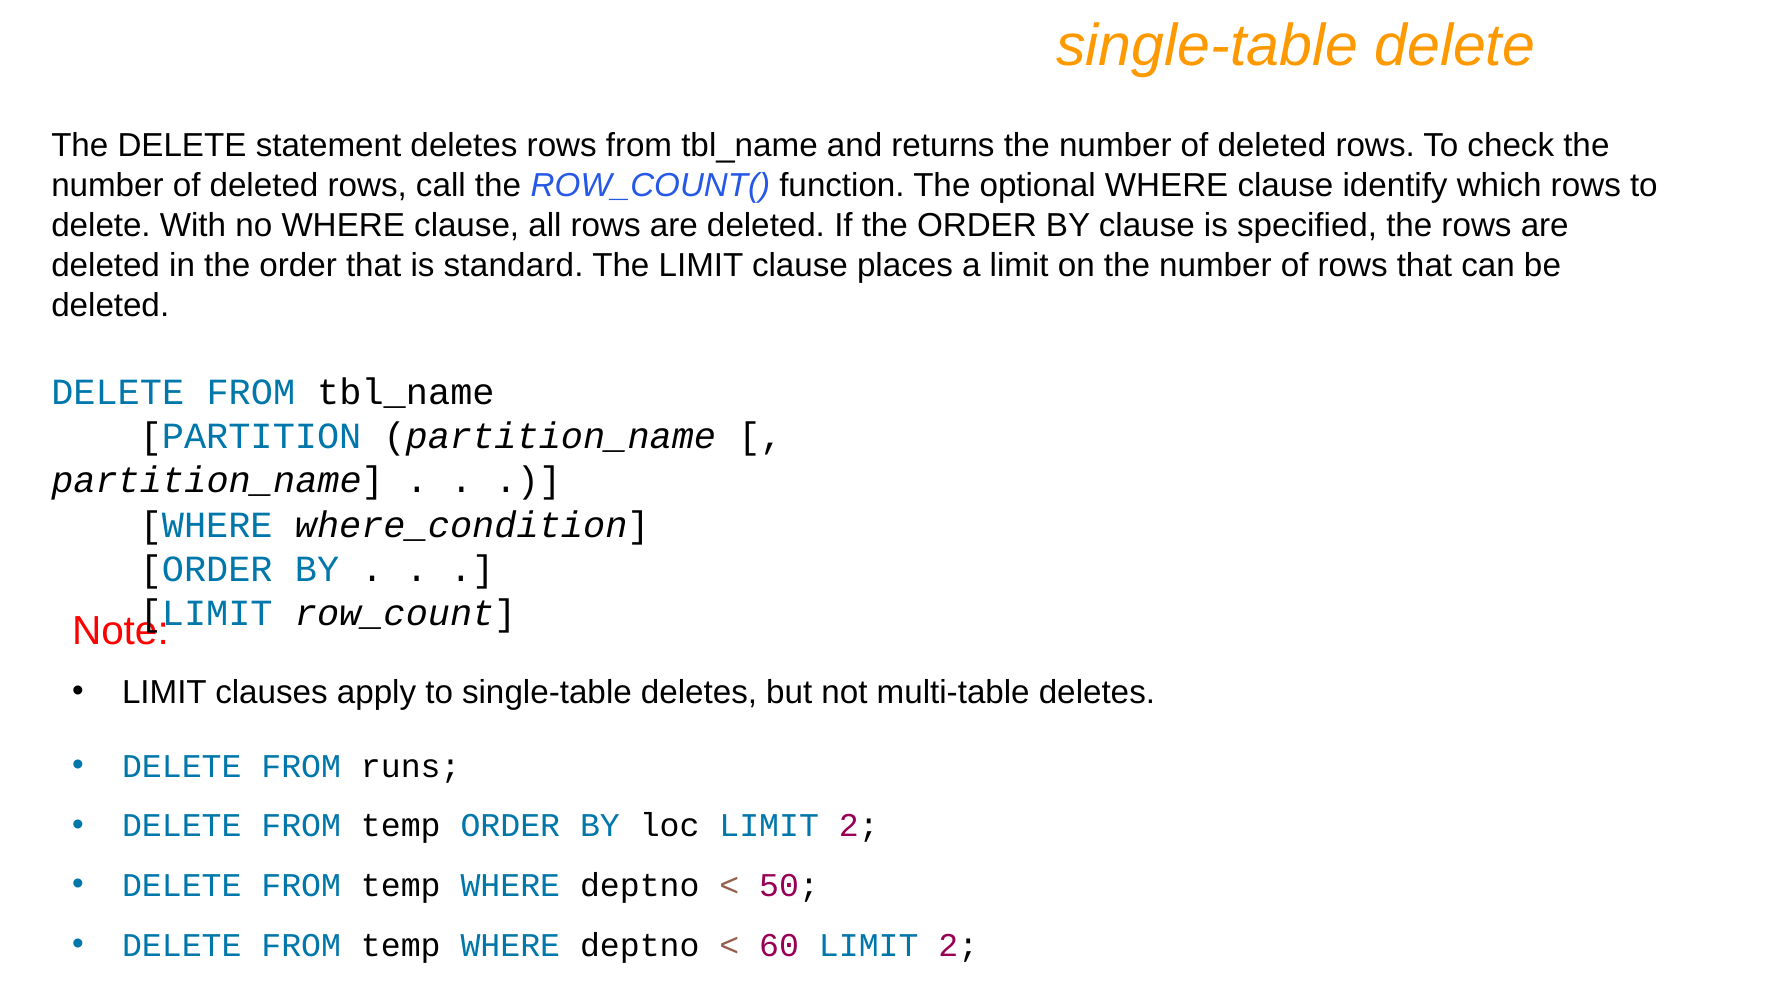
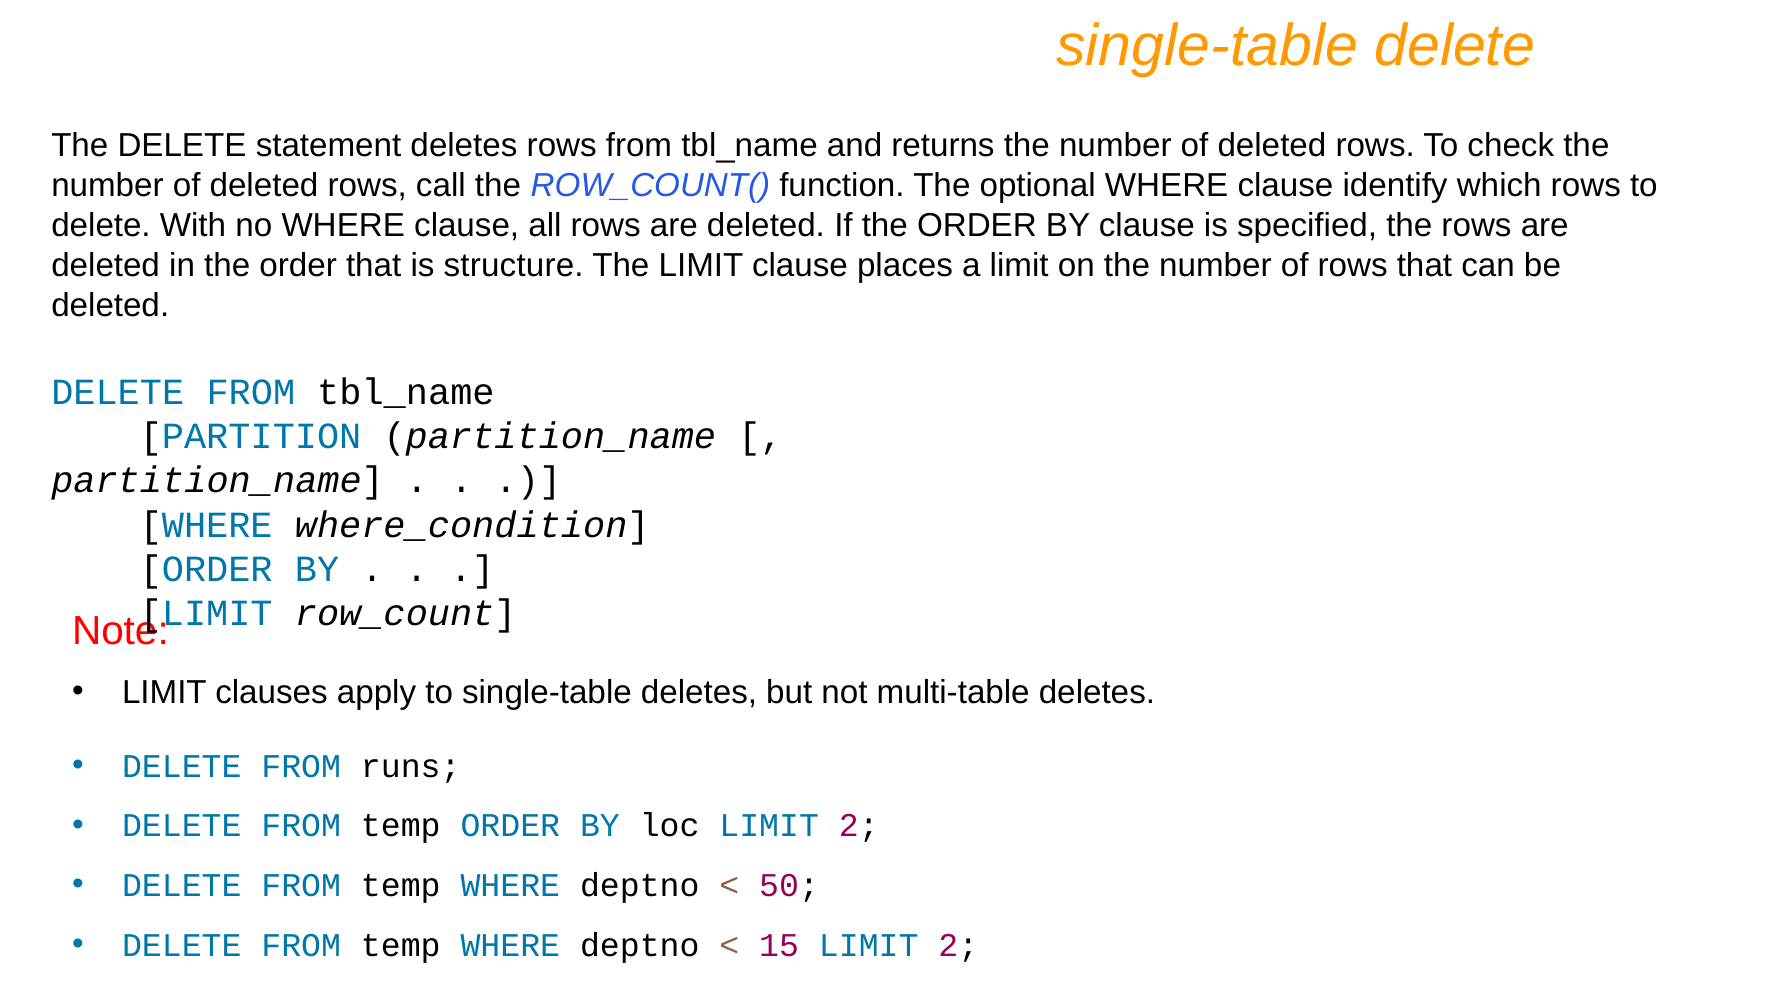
standard: standard -> structure (514, 265)
60: 60 -> 15 (779, 945)
